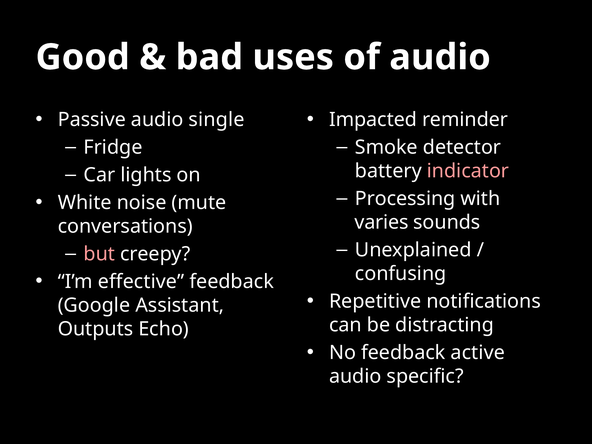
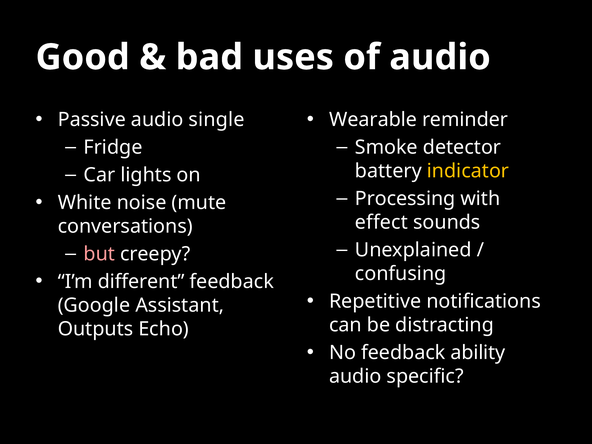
Impacted: Impacted -> Wearable (373, 120)
indicator colour: pink -> yellow (468, 171)
varies: varies -> effect (381, 222)
effective: effective -> different (141, 282)
active: active -> ability (478, 353)
